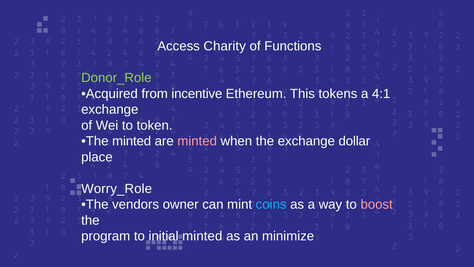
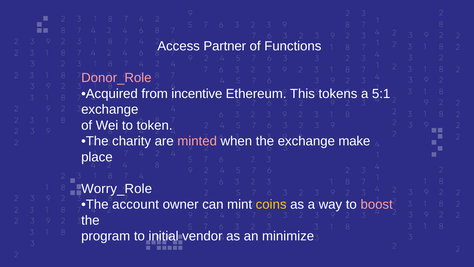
Charity: Charity -> Partner (225, 46)
Donor_Role colour: light green -> pink (116, 78)
4:1: 4:1 -> 5:1 (381, 94)
The minted: minted -> charity (132, 141)
dollar: dollar -> make (354, 141)
vendors: vendors -> account (136, 204)
coins colour: light blue -> yellow (271, 204)
initial minted: minted -> vendor (202, 236)
